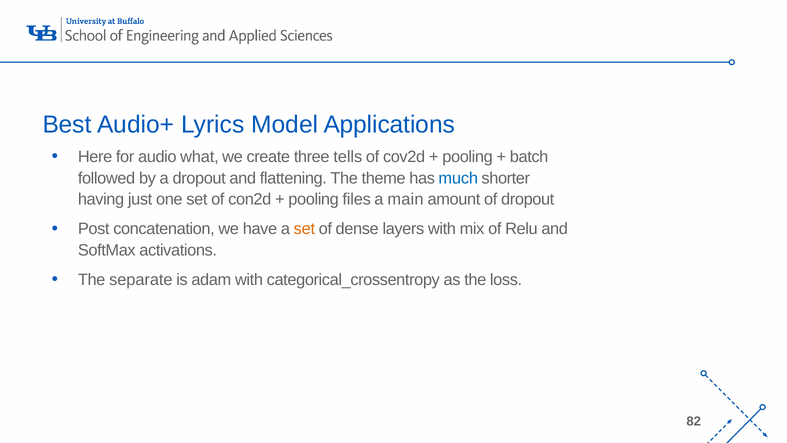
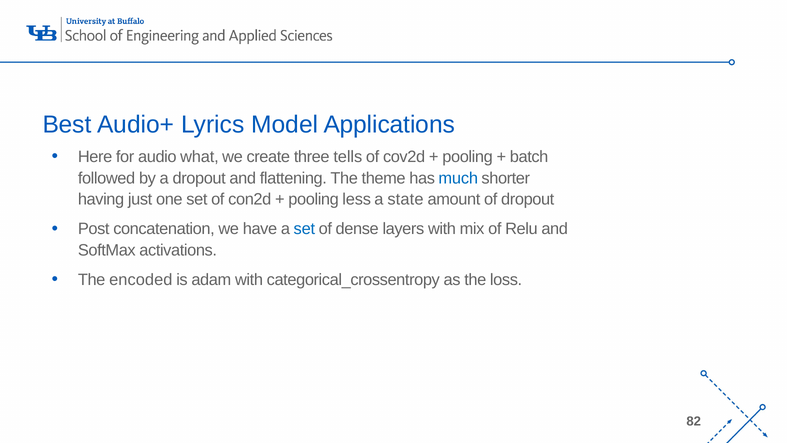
files: files -> less (357, 199)
main: main -> state (405, 199)
set colour: orange -> blue (304, 229)
separate: separate -> encoded (141, 280)
